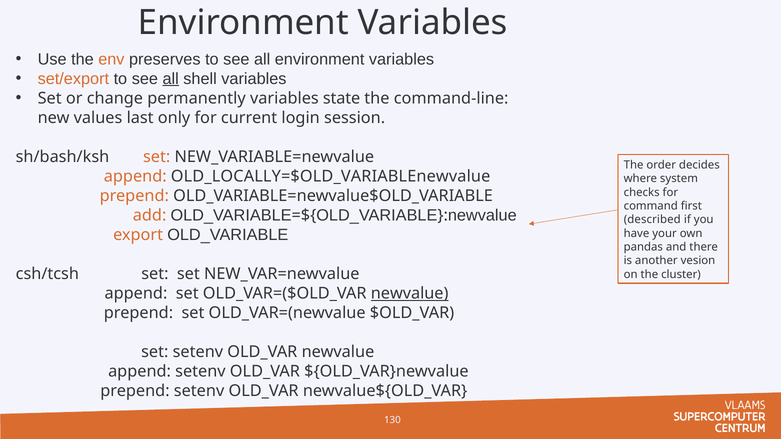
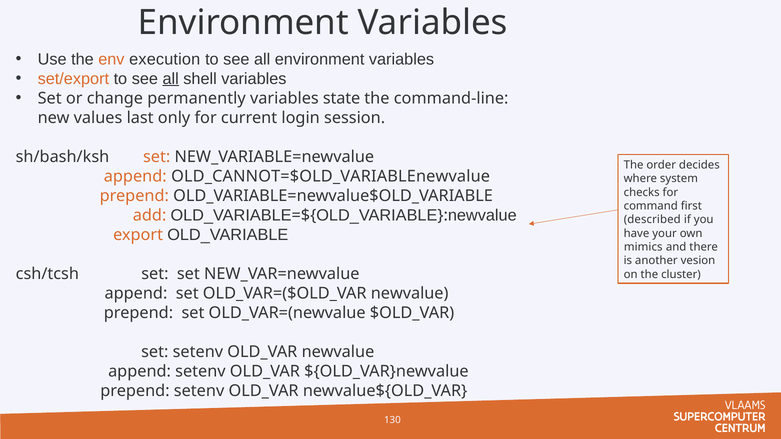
preserves: preserves -> execution (165, 59)
OLD_LOCALLY=$OLD_VARIABLEnewvalue: OLD_LOCALLY=$OLD_VARIABLEnewvalue -> OLD_CANNOT=$OLD_VARIABLEnewvalue (331, 176)
pandas: pandas -> mimics (643, 247)
newvalue underline: present -> none (410, 294)
